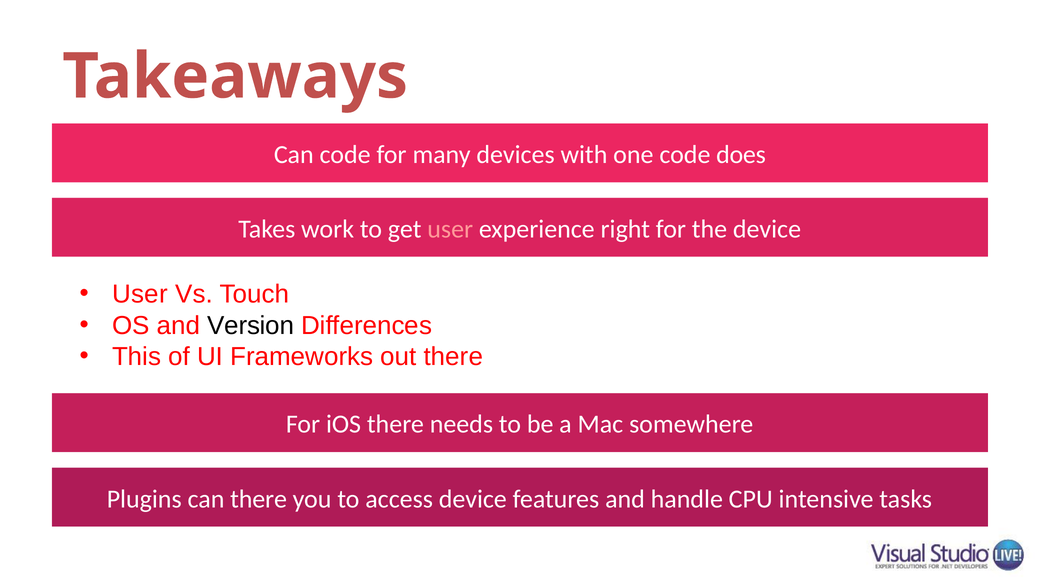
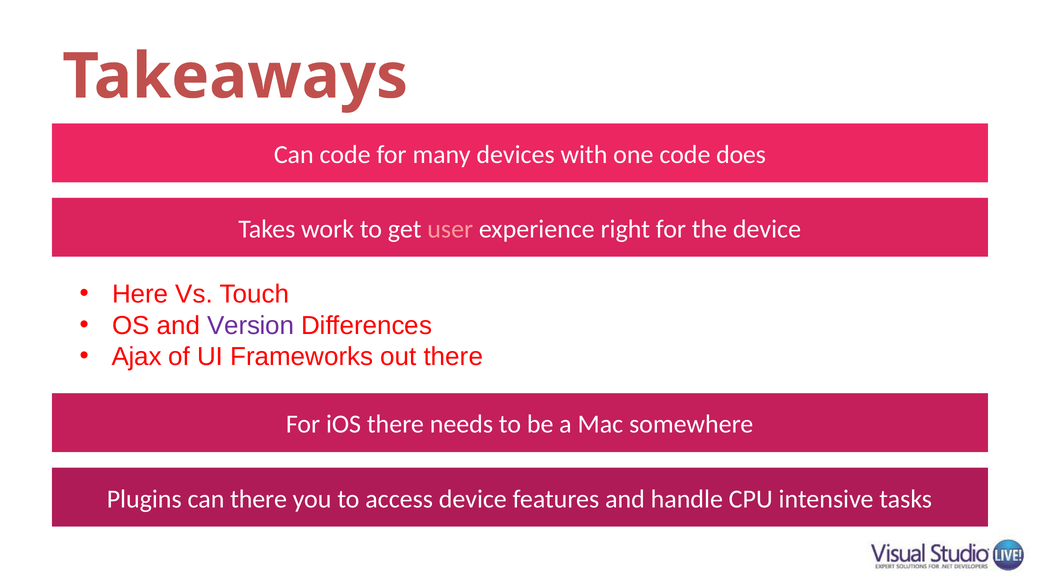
User: User -> Here (140, 294)
Version colour: black -> purple (251, 325)
This: This -> Ajax (137, 357)
